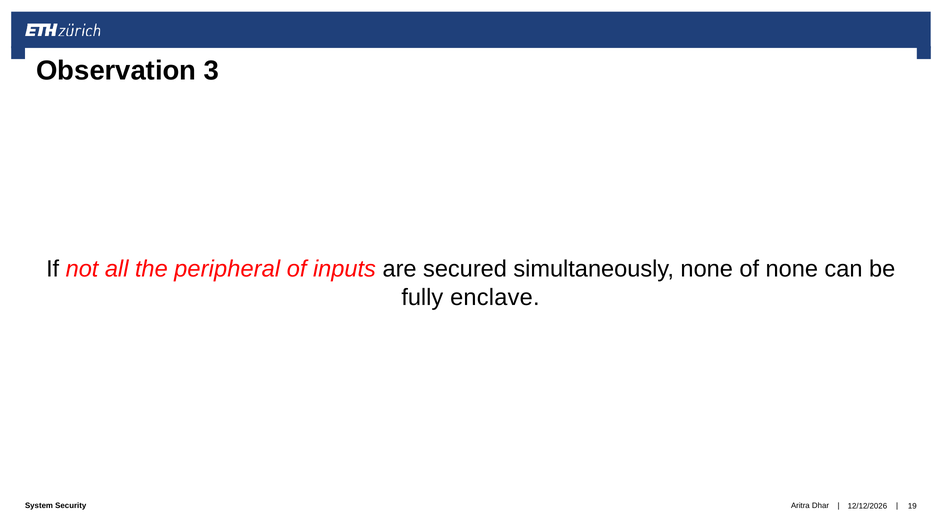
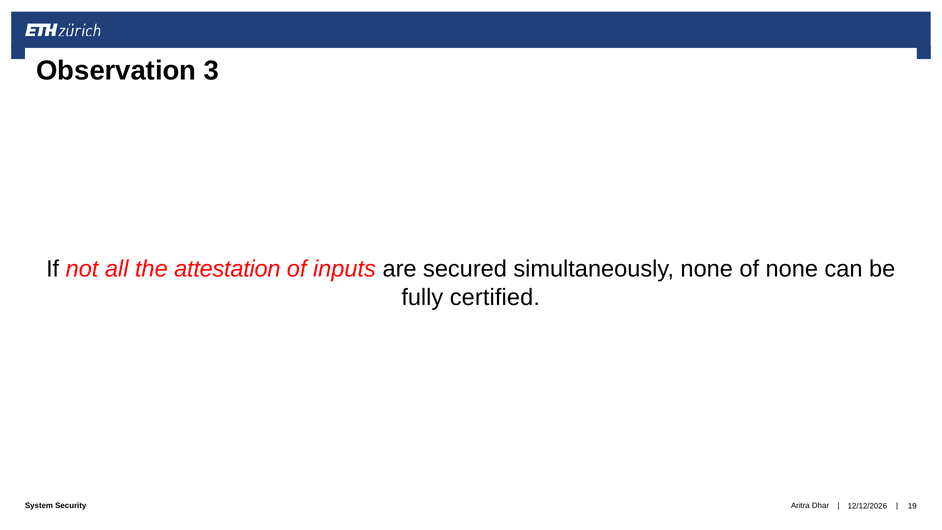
peripheral: peripheral -> attestation (227, 269)
enclave: enclave -> certified (495, 297)
